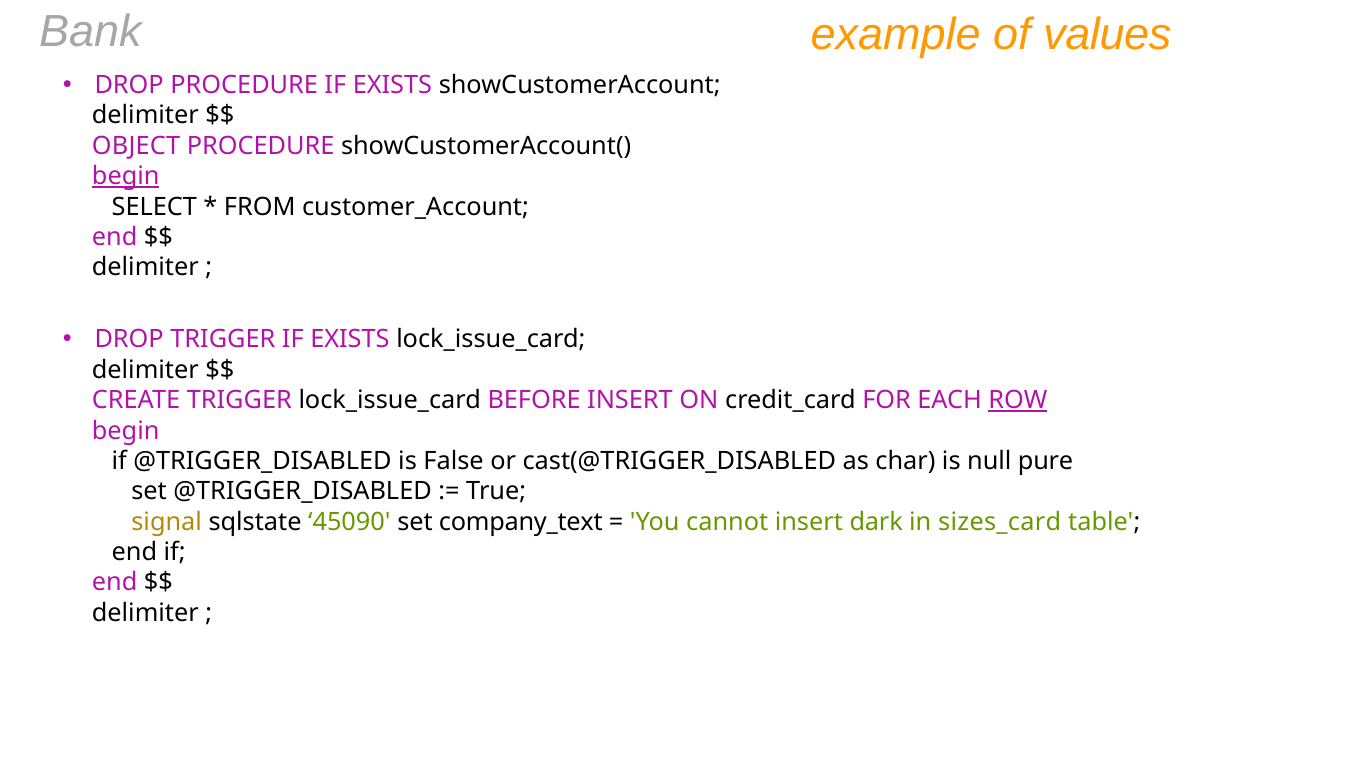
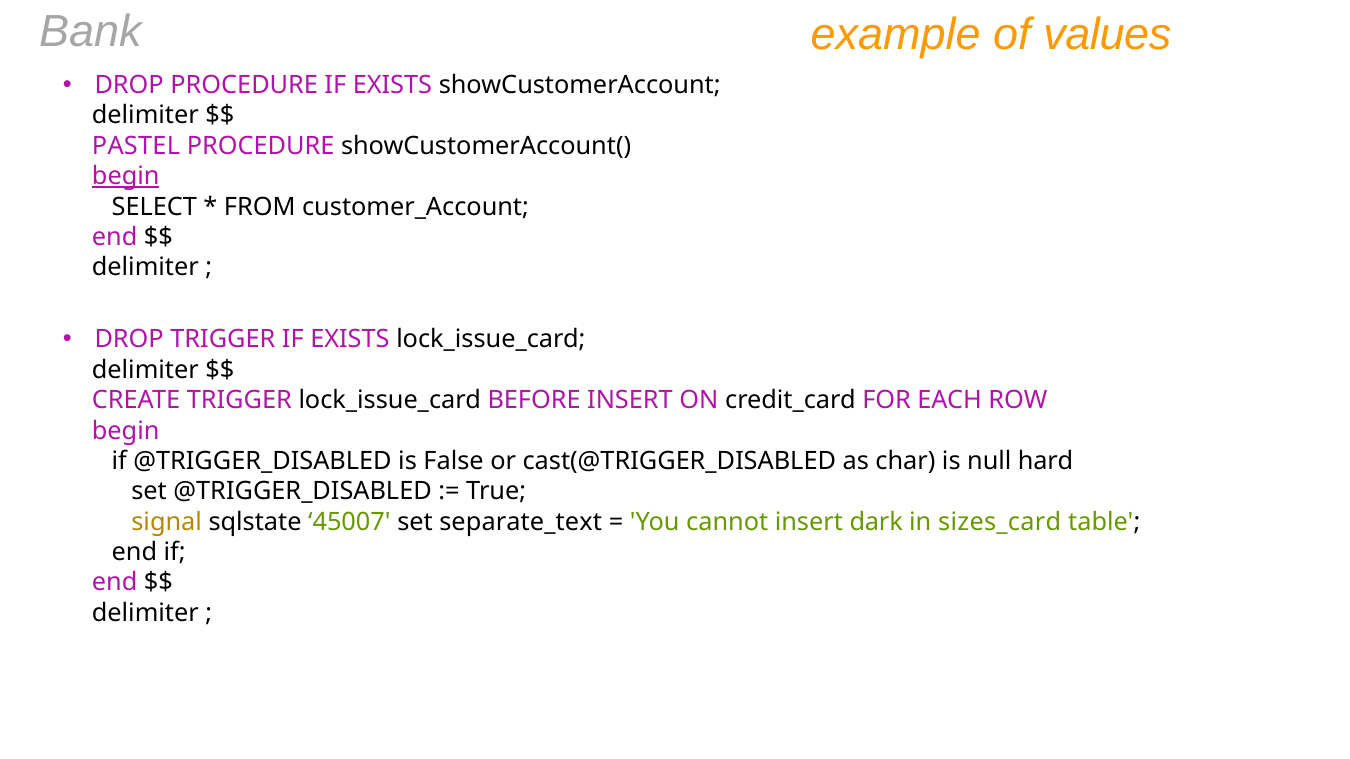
OBJECT: OBJECT -> PASTEL (136, 146)
ROW underline: present -> none (1018, 401)
pure: pure -> hard (1046, 461)
45090: 45090 -> 45007 (349, 522)
company_text: company_text -> separate_text (521, 522)
